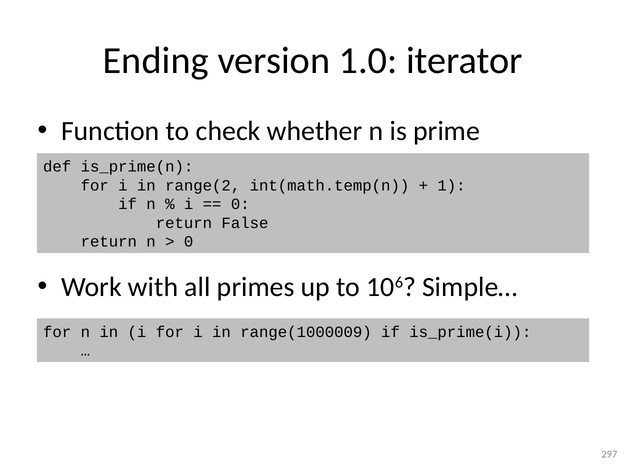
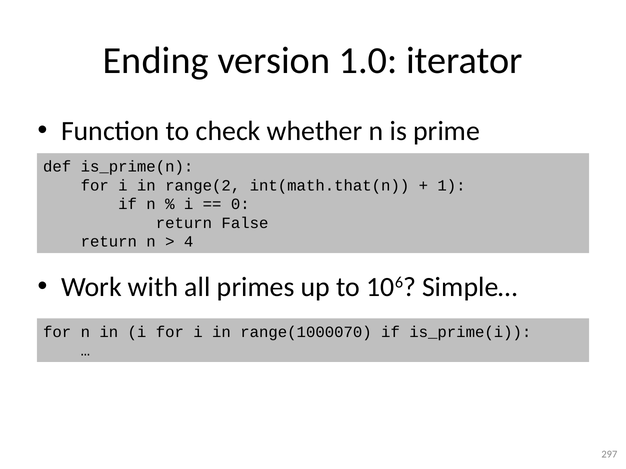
int(math.temp(n: int(math.temp(n -> int(math.that(n (329, 186)
0: 0 -> 4 (189, 242)
range(1000009: range(1000009 -> range(1000070 (306, 332)
